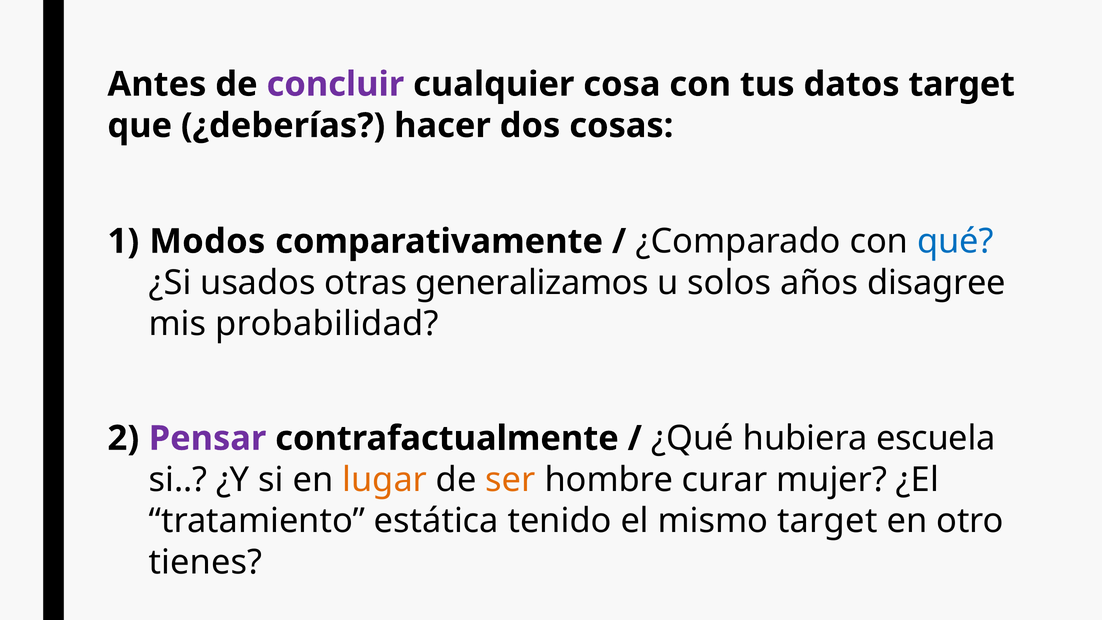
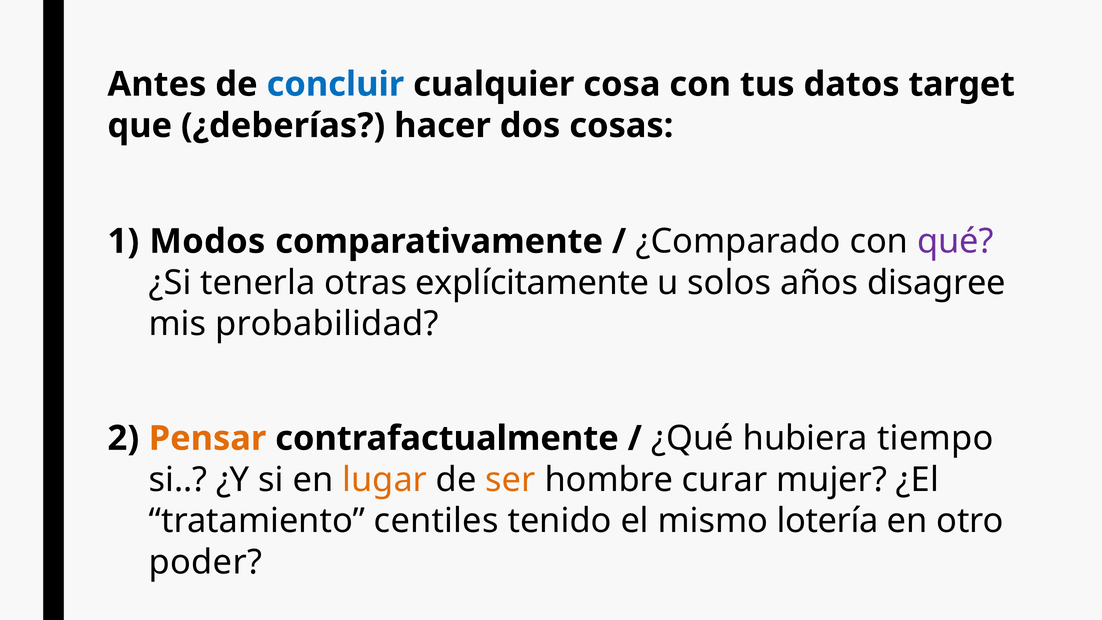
concluir colour: purple -> blue (335, 84)
qué colour: blue -> purple (955, 241)
usados: usados -> tenerla (258, 283)
generalizamos: generalizamos -> explícitamente (532, 283)
Pensar colour: purple -> orange (208, 438)
escuela: escuela -> tiempo (935, 438)
estática: estática -> centiles (436, 521)
mismo target: target -> lotería (828, 521)
tienes: tienes -> poder (205, 562)
